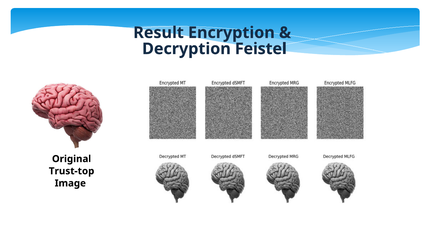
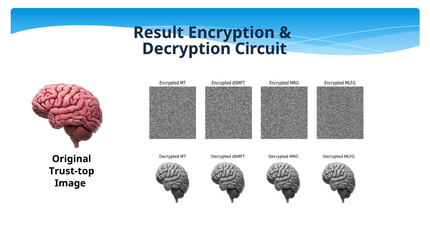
Feistel: Feistel -> Circuit (261, 49)
